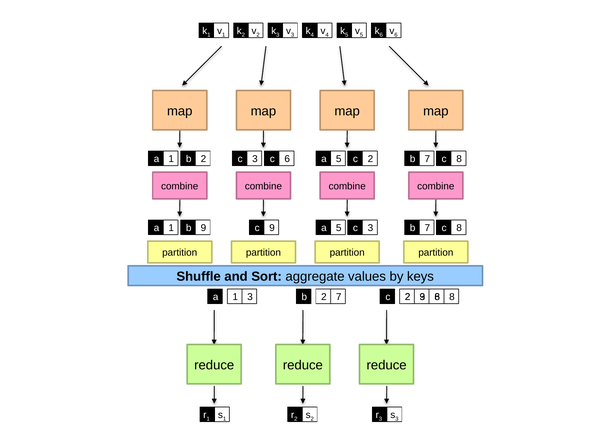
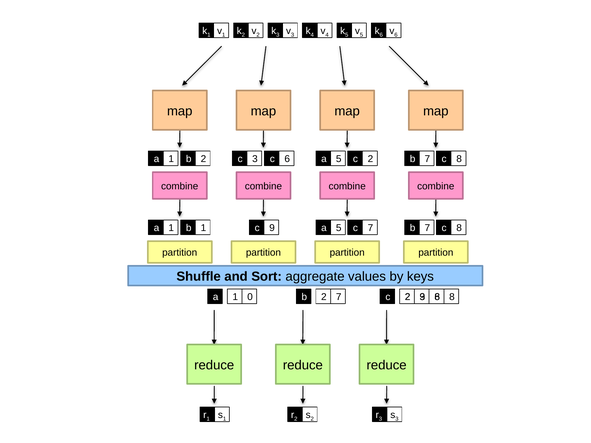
1 9: 9 -> 1 (203, 228)
5 3: 3 -> 7 (370, 228)
1 3: 3 -> 0 (250, 297)
